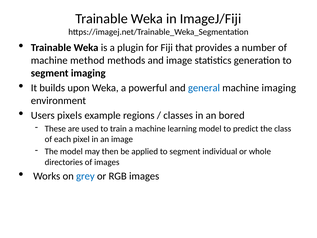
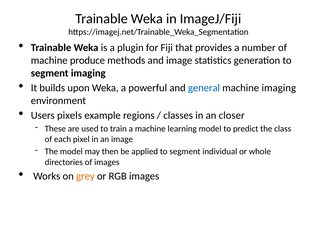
method: method -> produce (87, 60)
bored: bored -> closer (232, 115)
grey colour: blue -> orange (85, 176)
